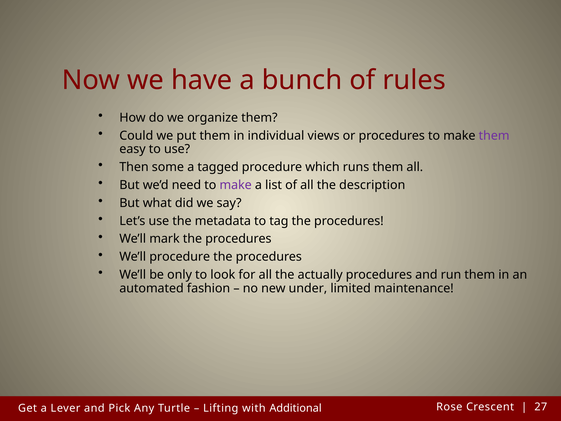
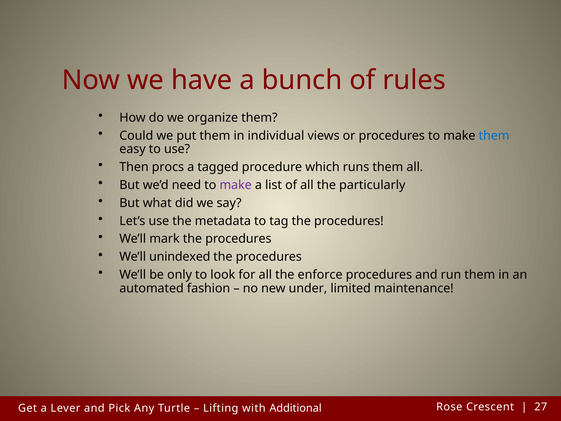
them colour: purple -> blue (494, 136)
some: some -> procs (168, 167)
description: description -> particularly (372, 185)
We’ll procedure: procedure -> unindexed (180, 257)
actually: actually -> enforce (320, 275)
